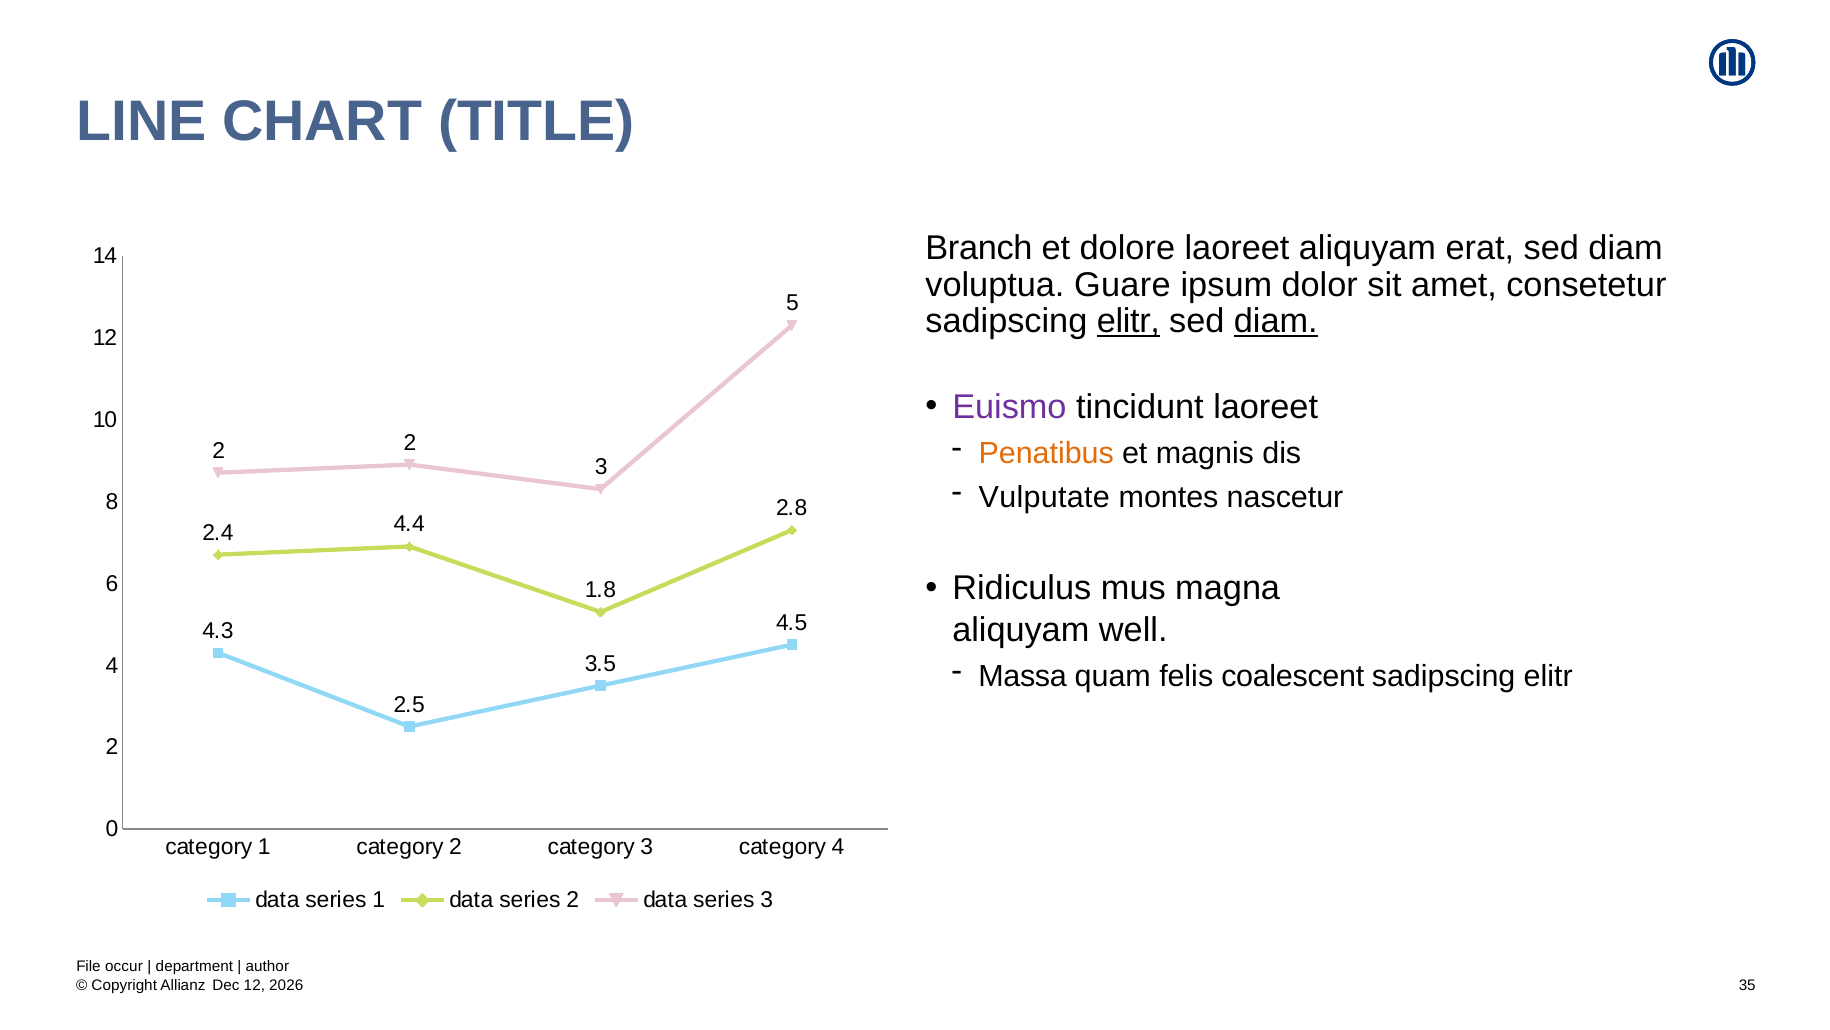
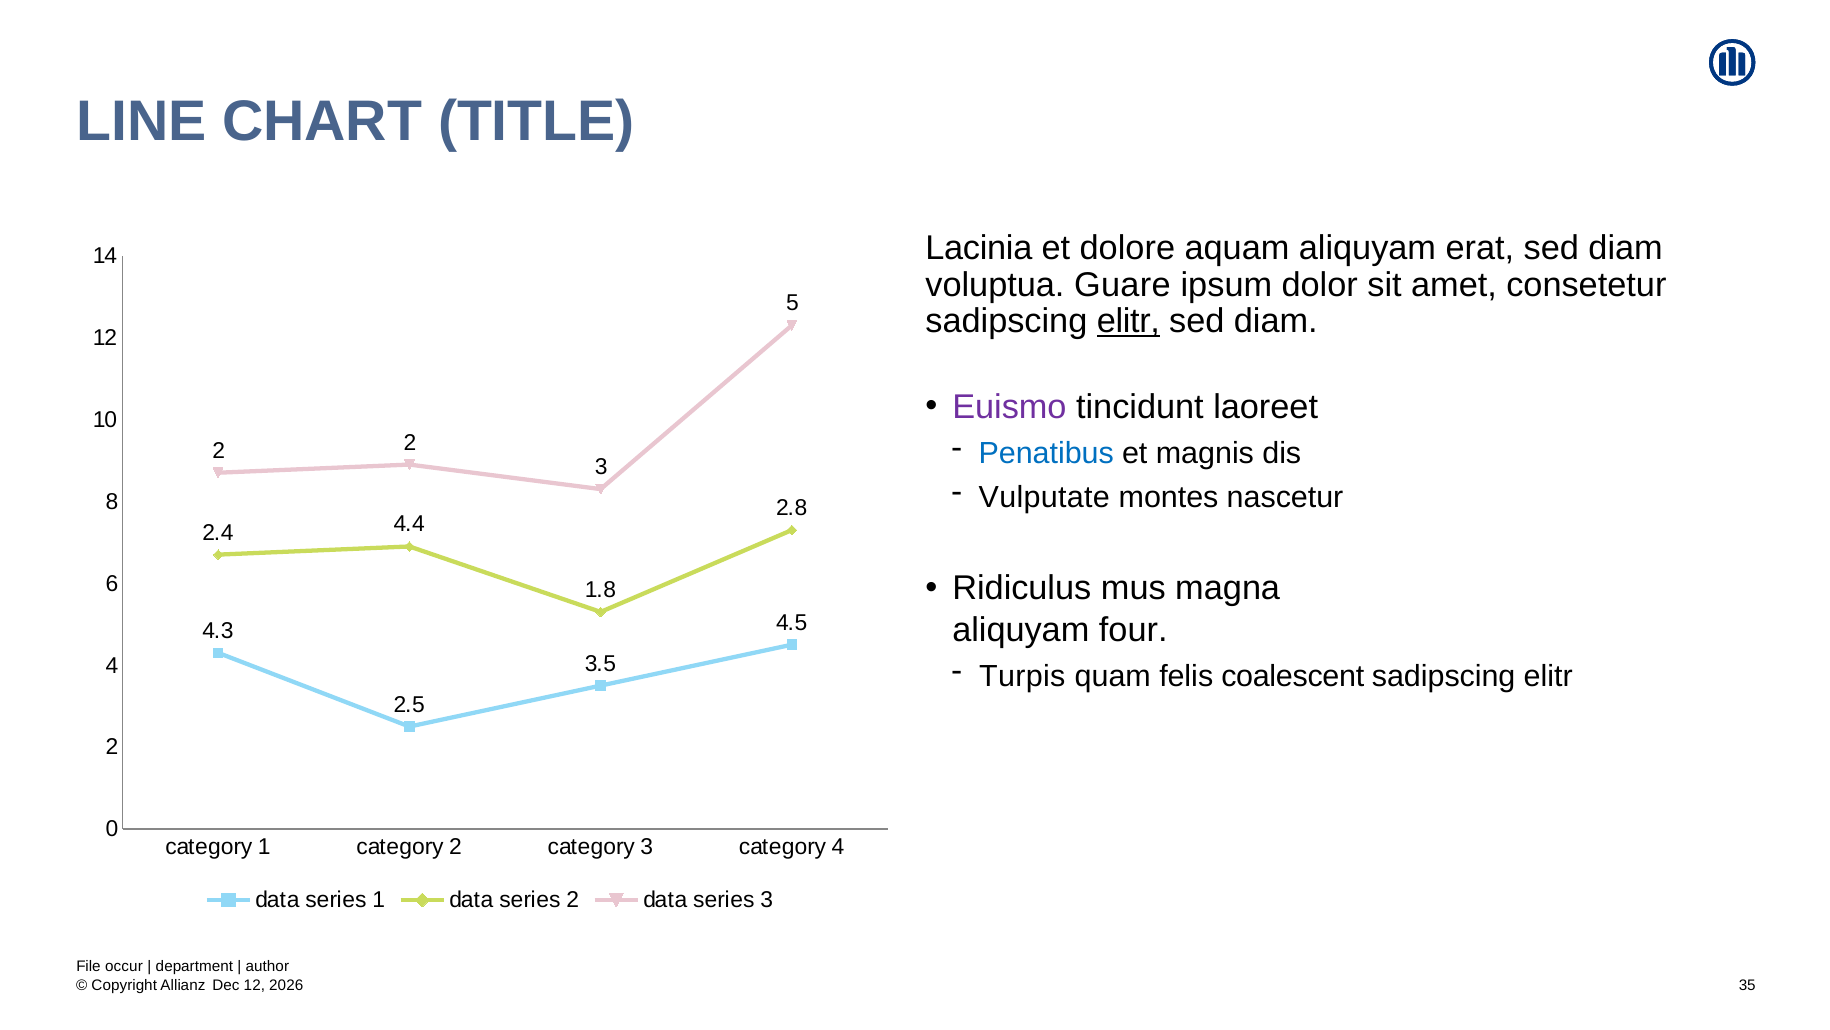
Branch: Branch -> Lacinia (979, 248)
dolore laoreet: laoreet -> aquam (1237, 248)
diam underline: present -> none (1276, 321)
Penatibus colour: orange -> blue (1046, 453)
well: well -> four (1133, 630)
Massa: Massa -> Turpis (1022, 676)
